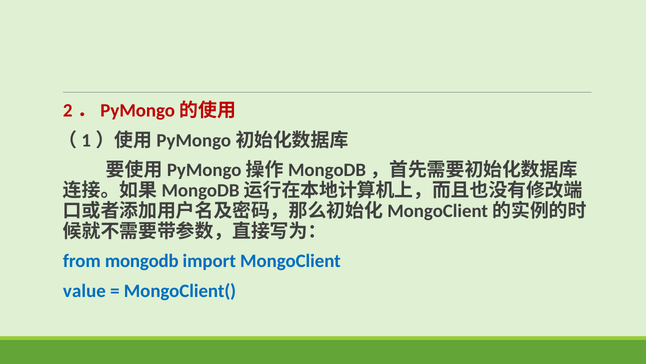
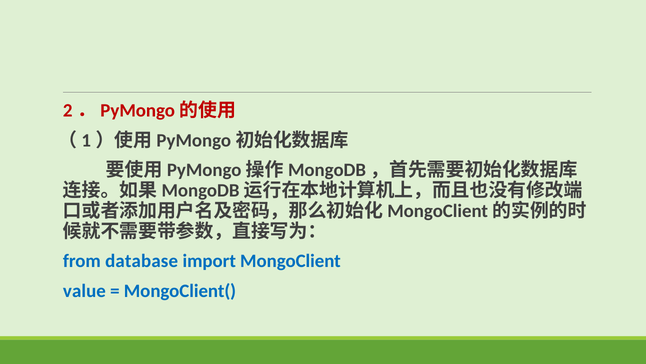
mongodb: mongodb -> database (142, 261)
